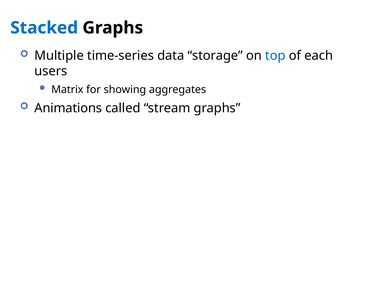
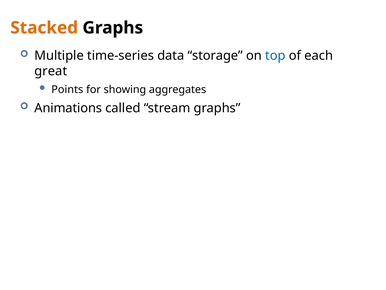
Stacked colour: blue -> orange (44, 28)
users: users -> great (51, 71)
Matrix: Matrix -> Points (67, 89)
